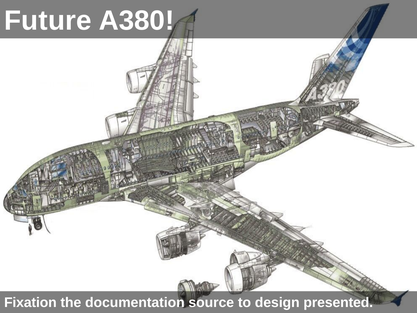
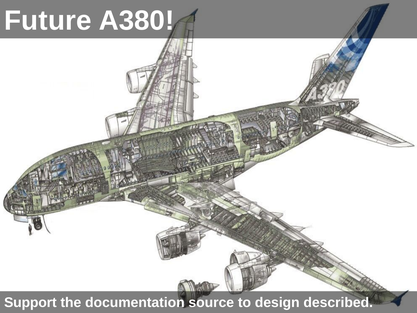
Fixation: Fixation -> Support (30, 302)
presented: presented -> described (338, 302)
